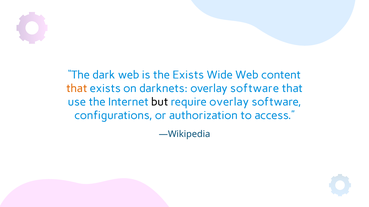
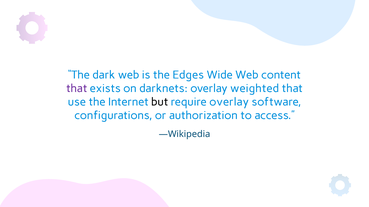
the Exists: Exists -> Edges (188, 75)
that colour: orange -> purple (77, 89)
darknets overlay software: software -> weighted (255, 89)
